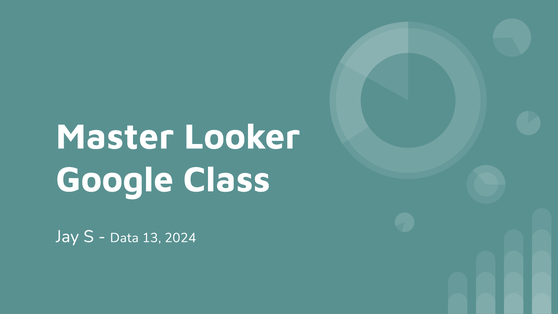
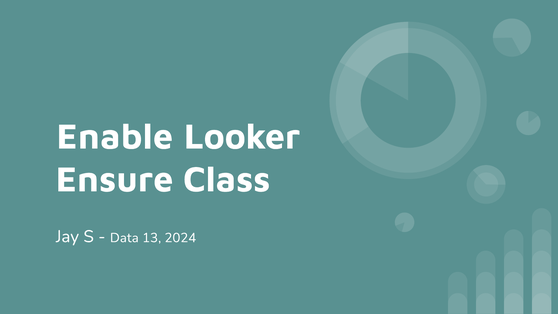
Master: Master -> Enable (115, 137)
Google: Google -> Ensure (115, 180)
